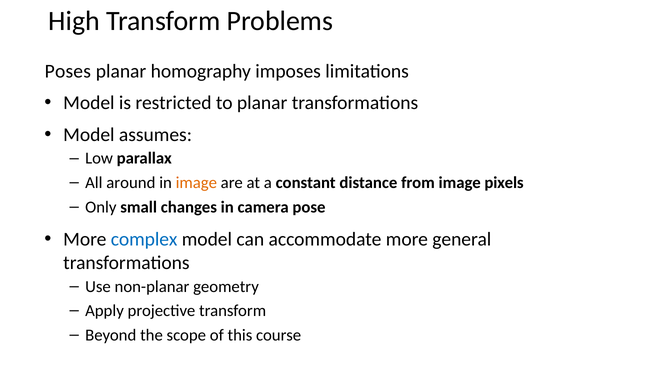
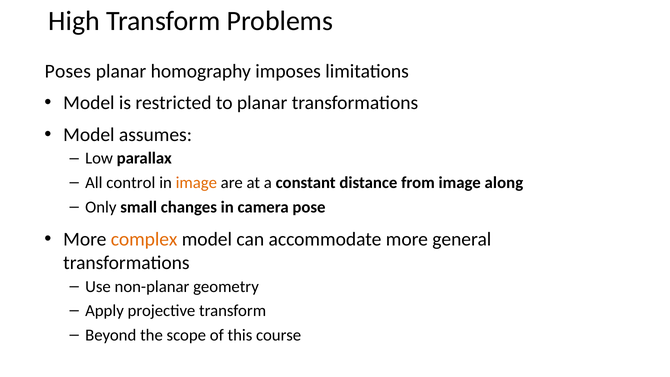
around: around -> control (131, 183)
pixels: pixels -> along (504, 183)
complex colour: blue -> orange (144, 239)
